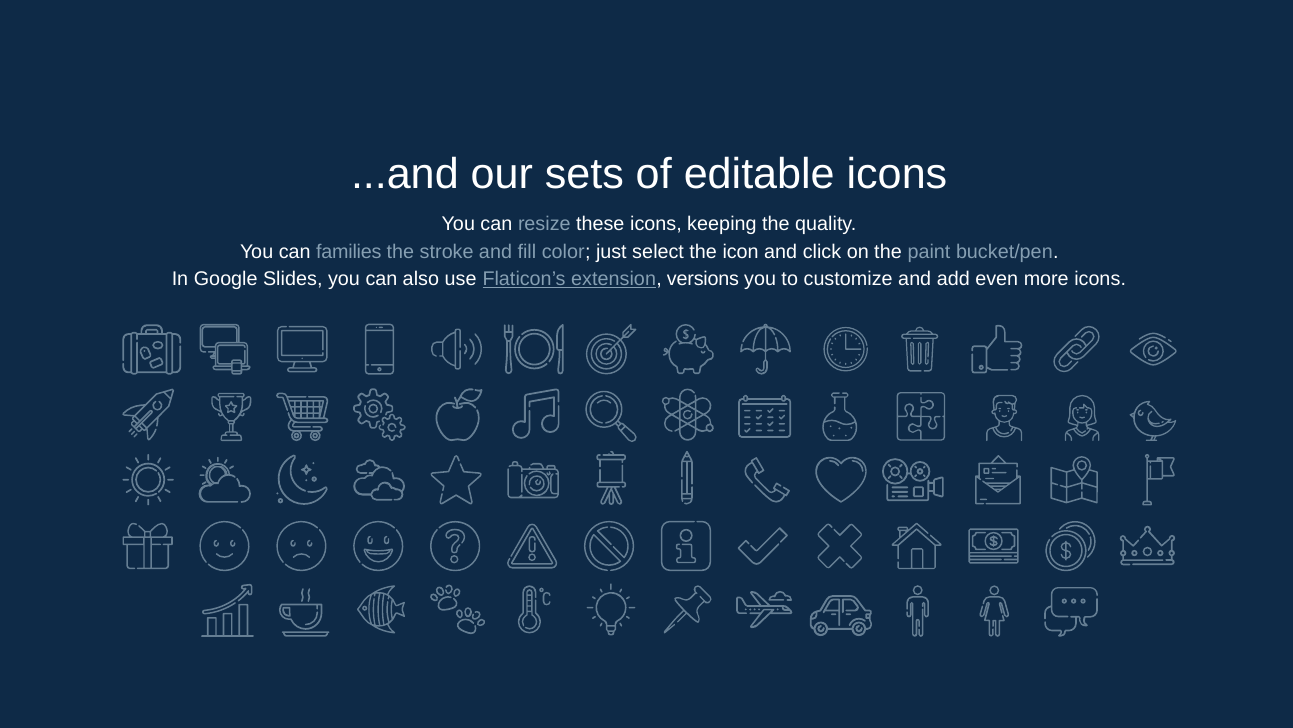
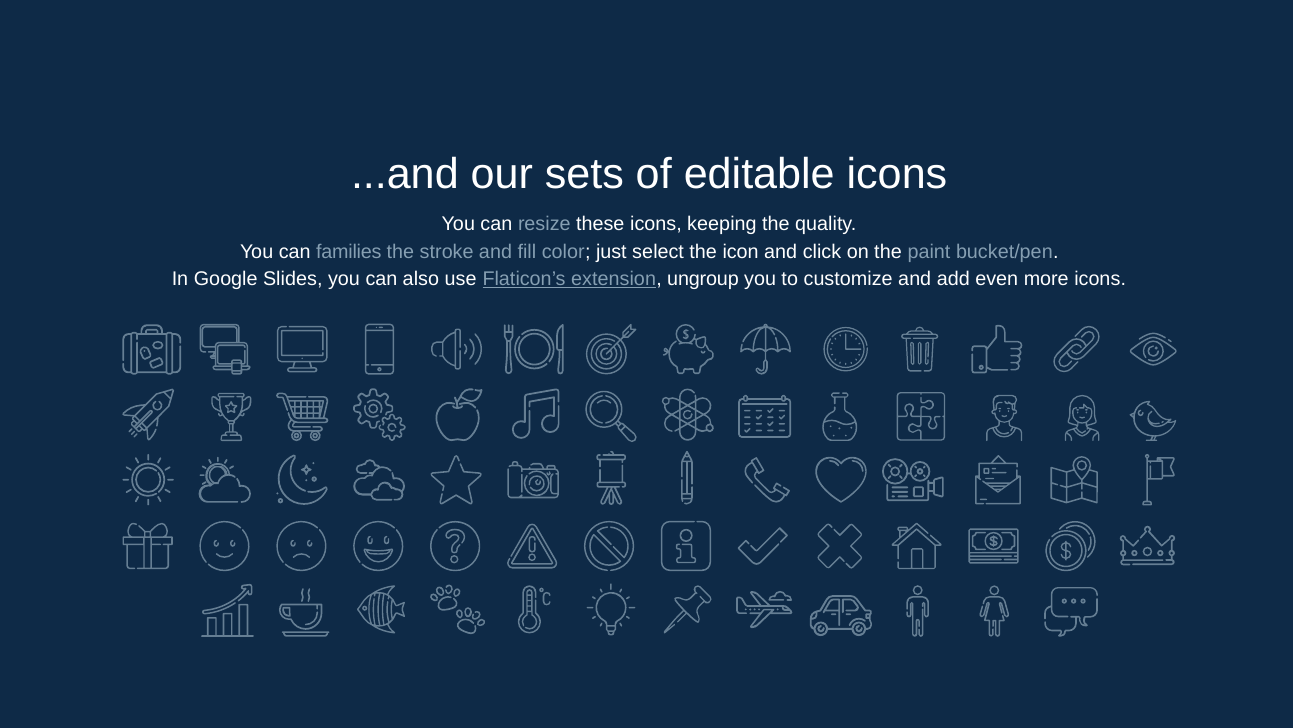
versions: versions -> ungroup (703, 279)
